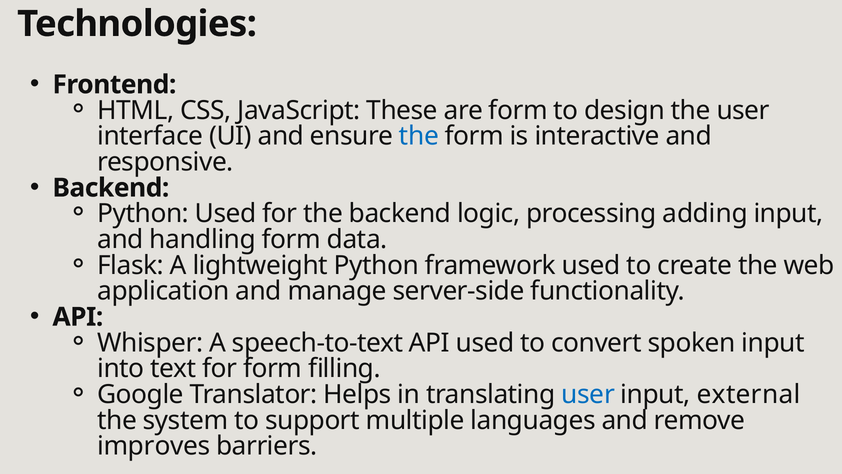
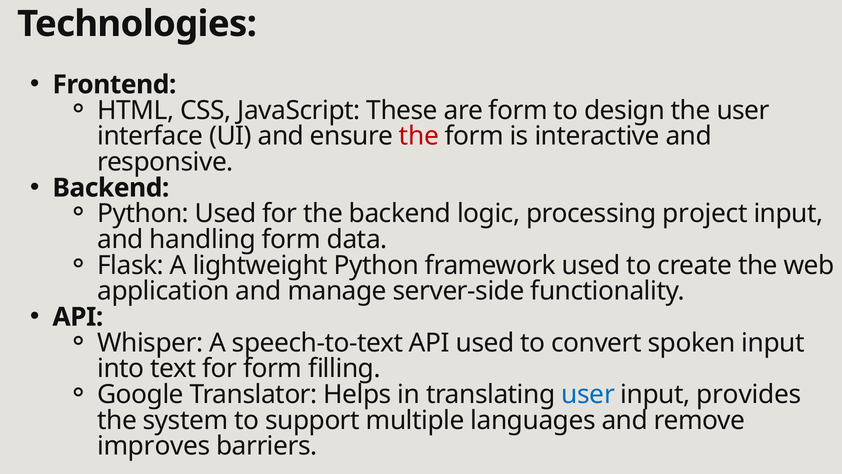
the colour: blue -> red (419, 136)
adding: adding -> project (705, 214)
external: external -> provides (749, 394)
